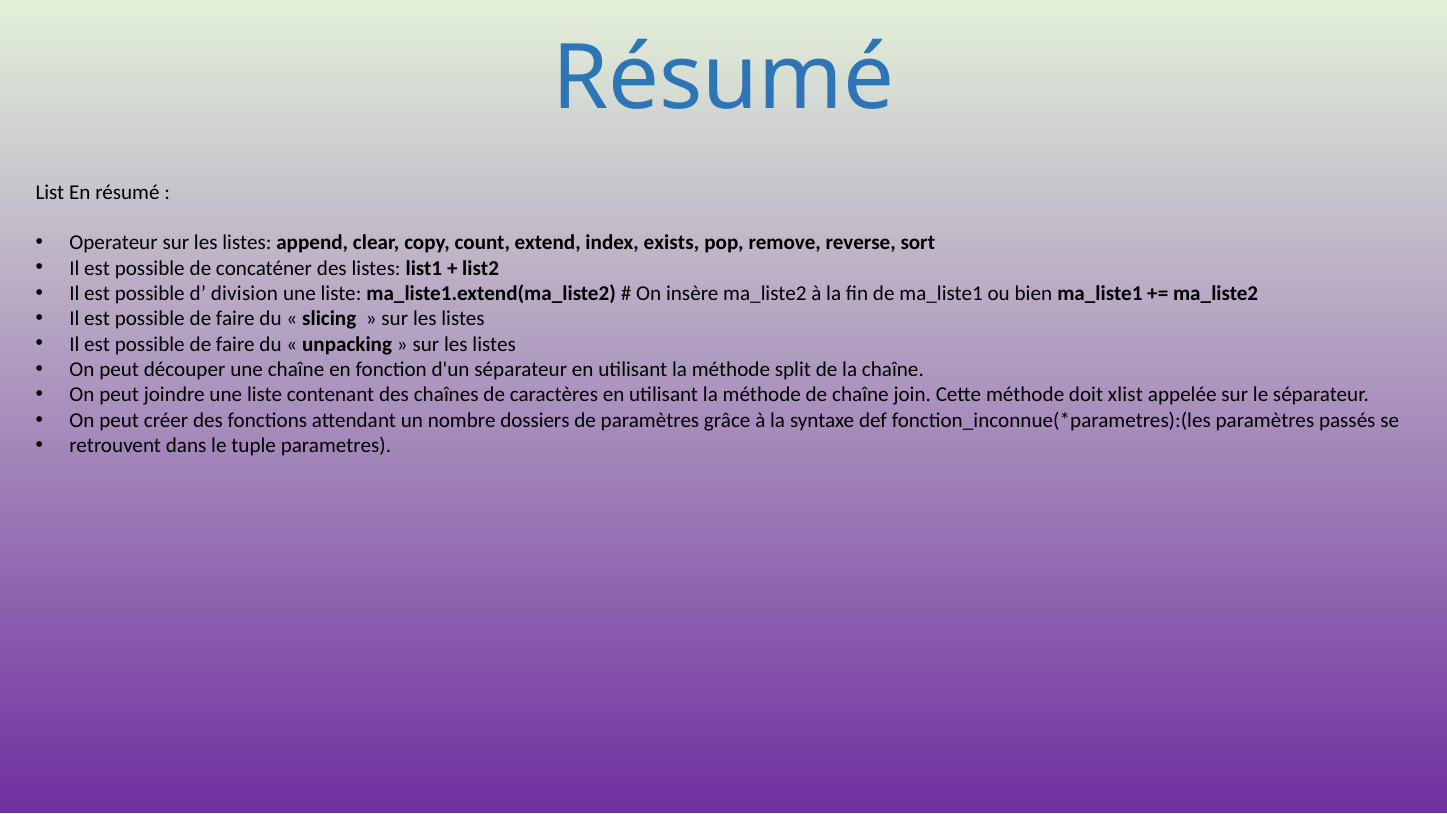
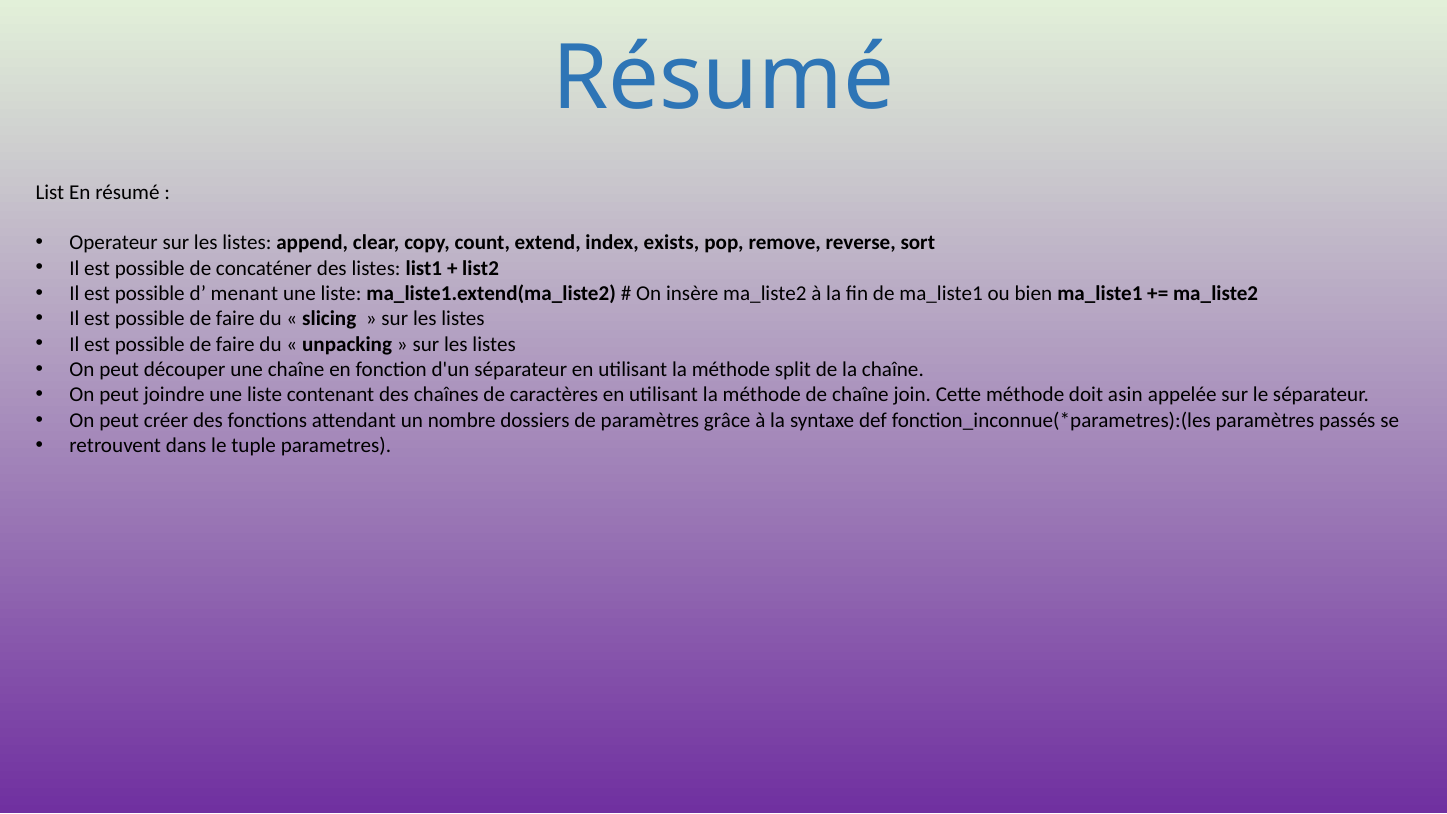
division: division -> menant (244, 293)
xlist: xlist -> asin (1125, 395)
